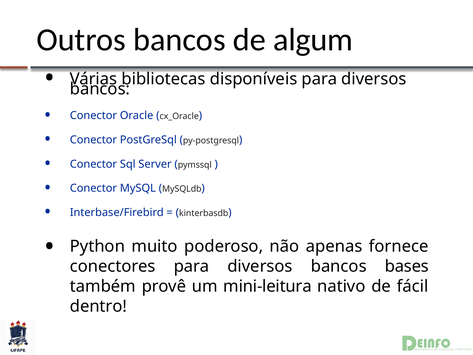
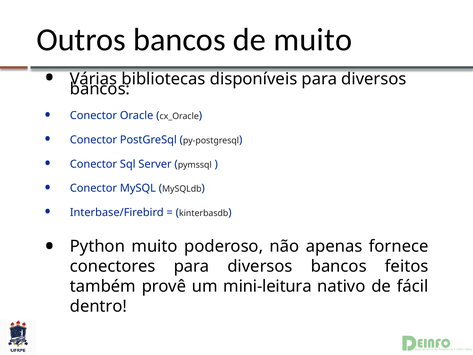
de algum: algum -> muito (313, 40)
bases: bases -> feitos (407, 266)
